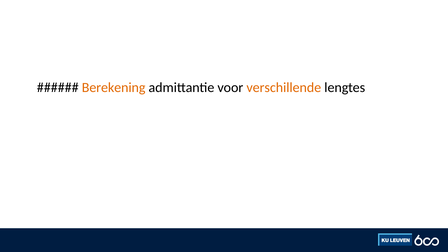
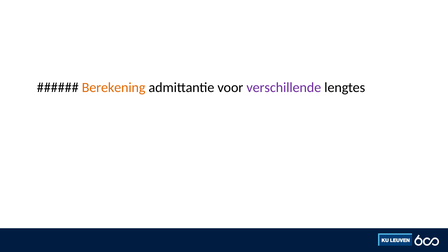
verschillende colour: orange -> purple (284, 88)
